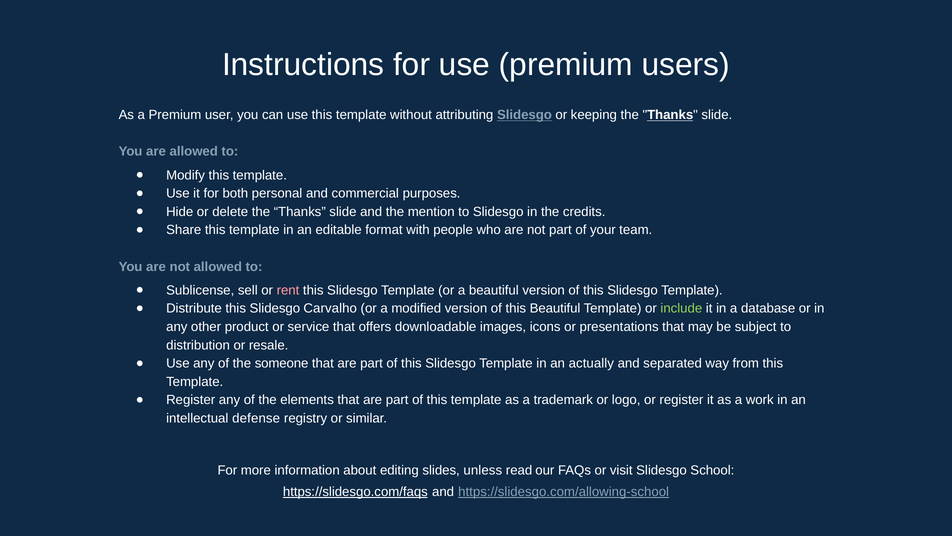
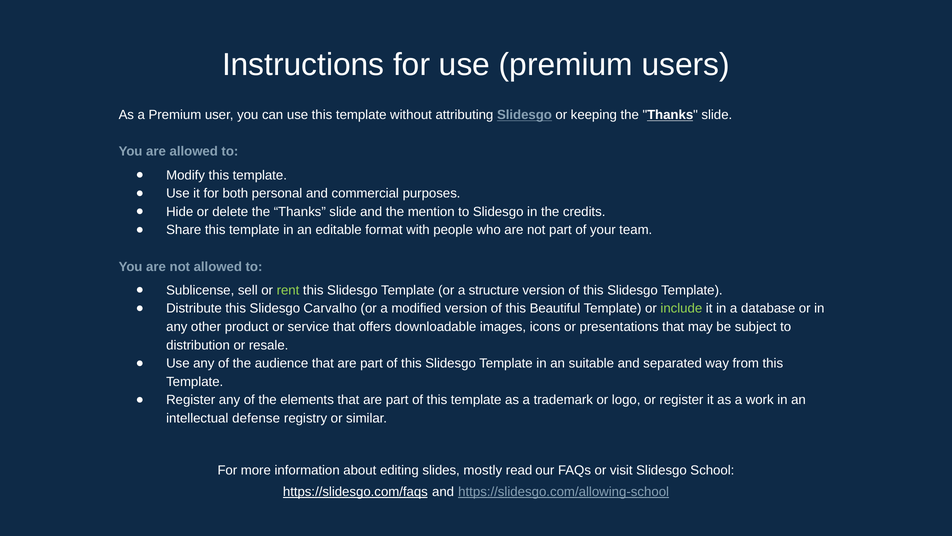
rent colour: pink -> light green (288, 290)
a beautiful: beautiful -> structure (494, 290)
someone: someone -> audience (282, 363)
actually: actually -> suitable (591, 363)
unless: unless -> mostly (483, 470)
